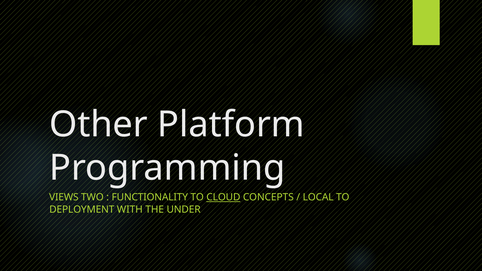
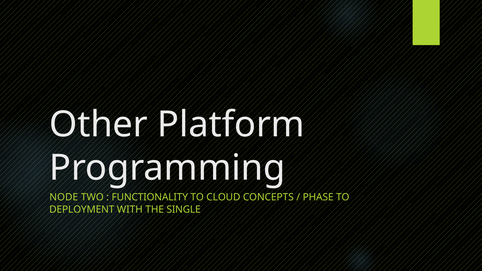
VIEWS: VIEWS -> NODE (64, 197)
CLOUD underline: present -> none (223, 197)
LOCAL: LOCAL -> PHASE (318, 197)
UNDER: UNDER -> SINGLE (184, 209)
